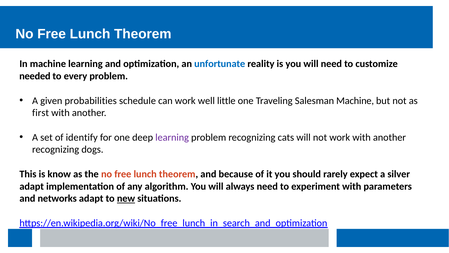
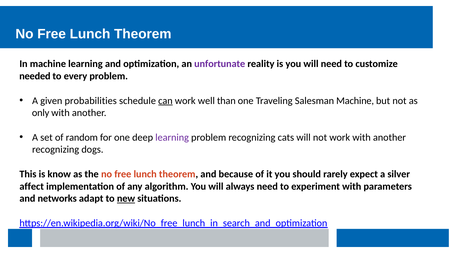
unfortunate colour: blue -> purple (220, 64)
can underline: none -> present (165, 100)
little: little -> than (226, 100)
first: first -> only (41, 113)
identify: identify -> random (82, 137)
adapt: adapt -> affect (32, 186)
